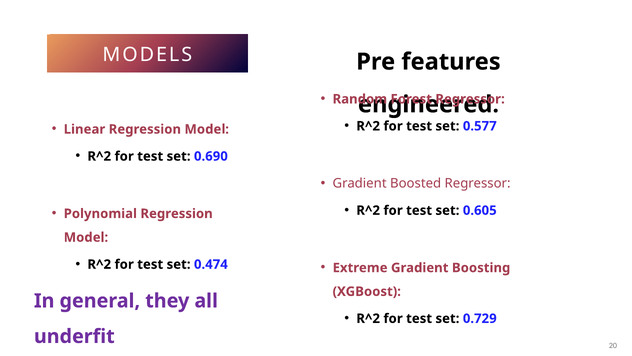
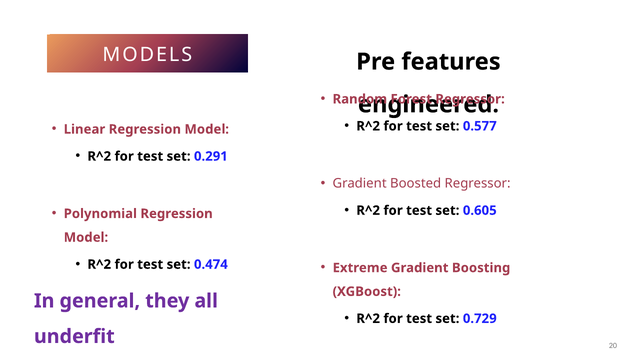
0.690: 0.690 -> 0.291 (211, 156)
